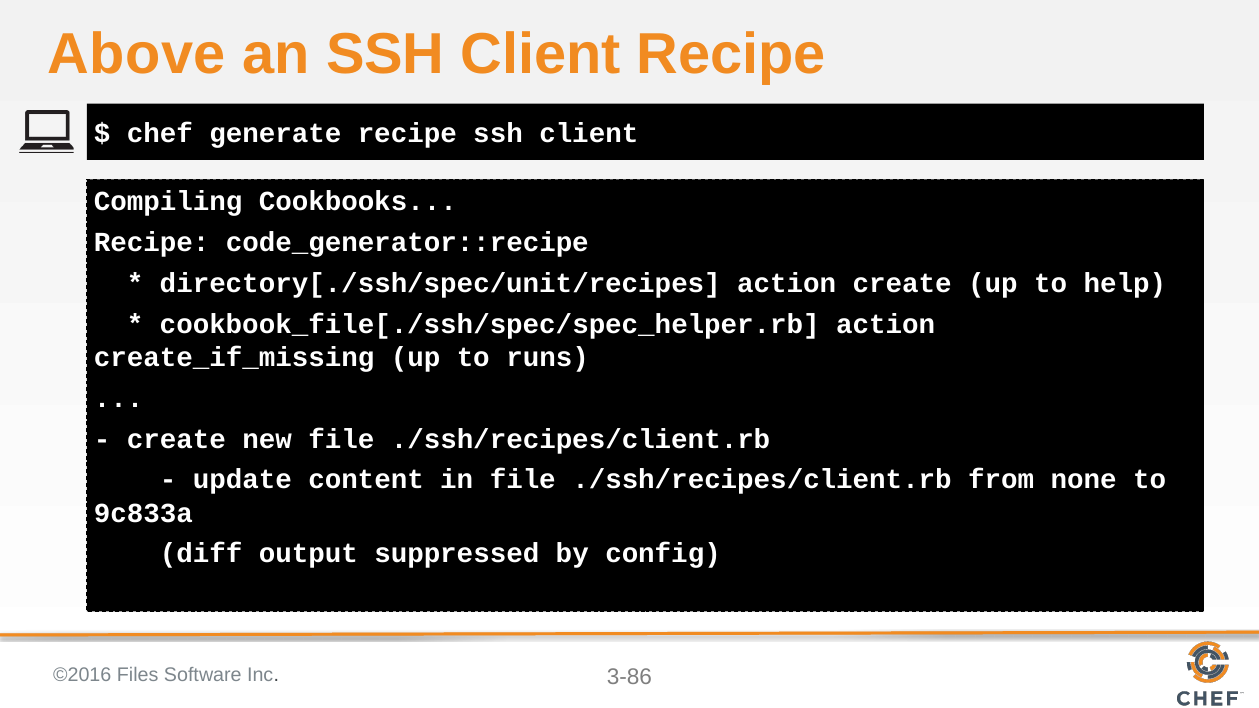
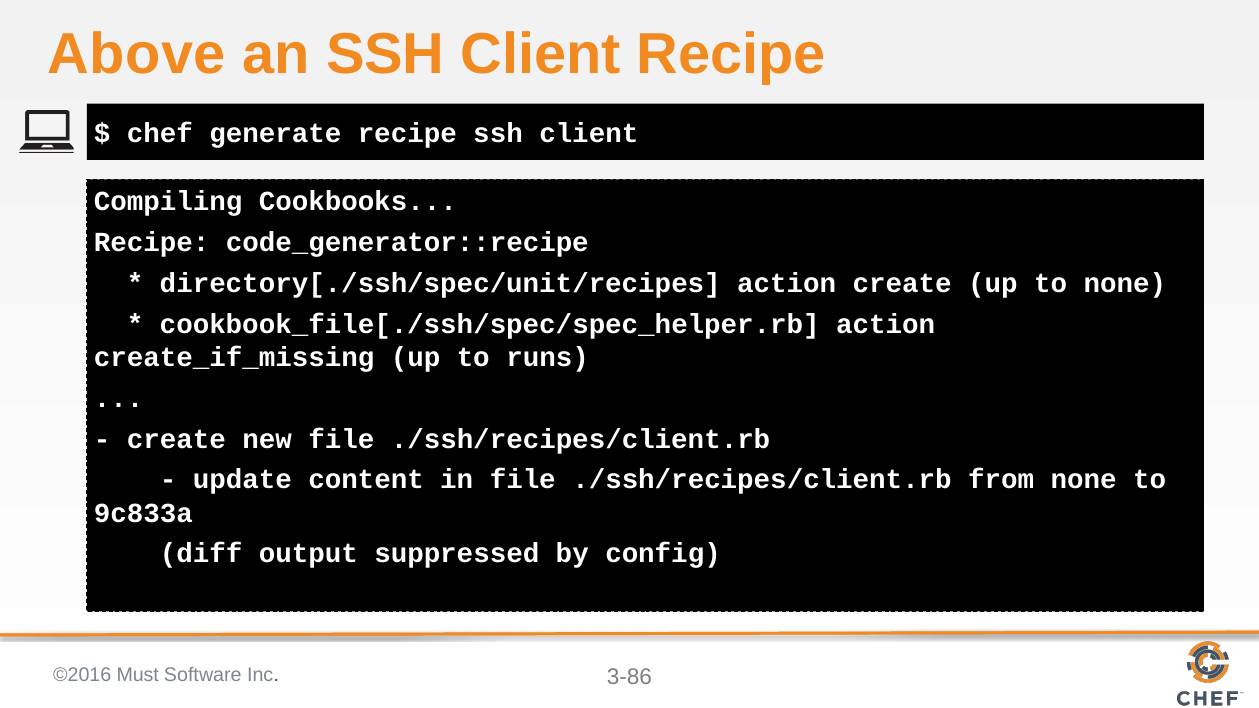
to help: help -> none (1125, 283)
Files: Files -> Must (138, 675)
